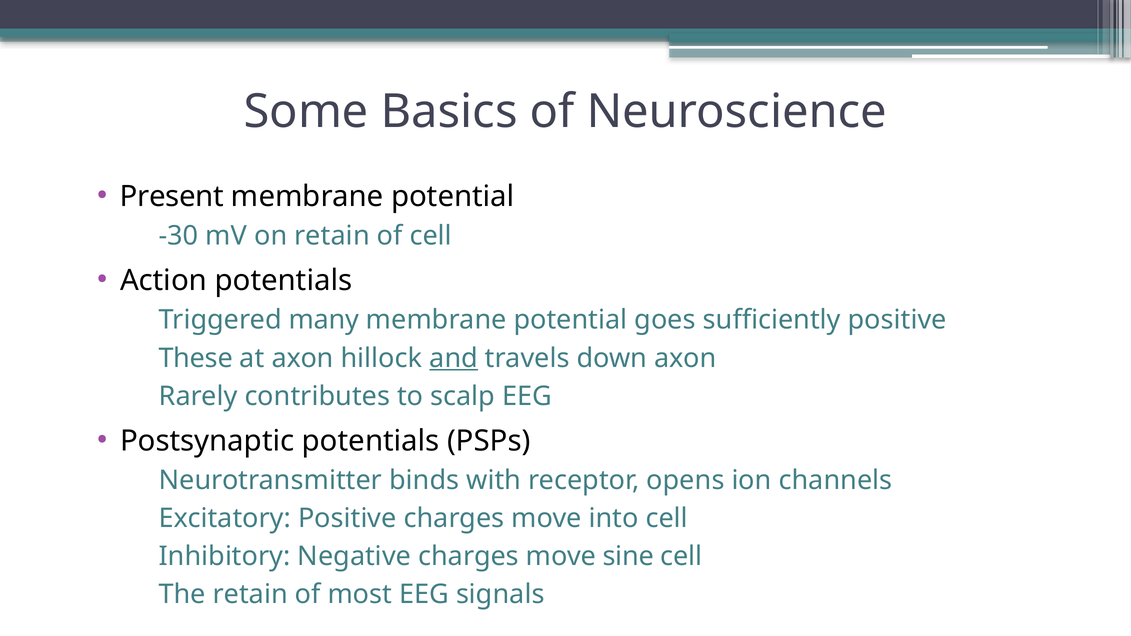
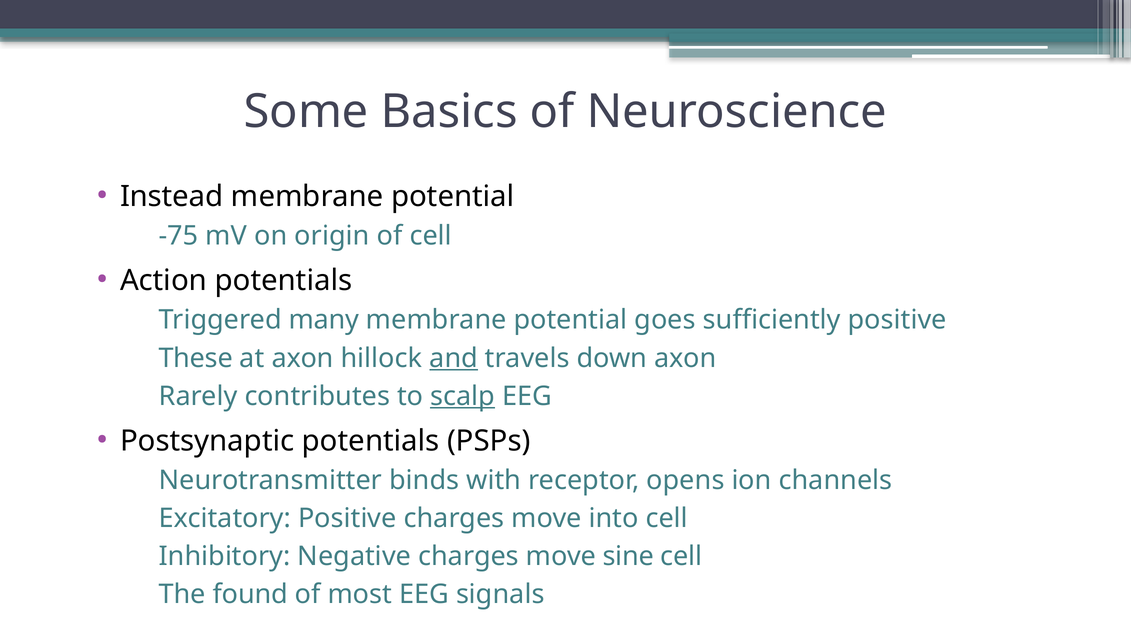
Present: Present -> Instead (172, 197)
-30: -30 -> -75 (179, 236)
on retain: retain -> origin (332, 236)
scalp underline: none -> present (463, 396)
The retain: retain -> found (250, 595)
